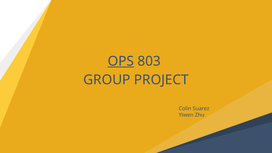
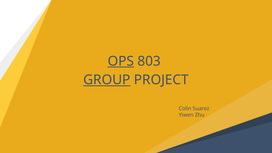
GROUP underline: none -> present (107, 80)
